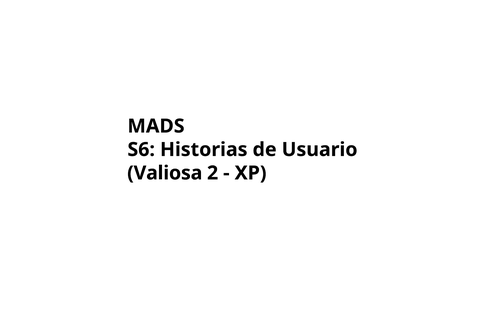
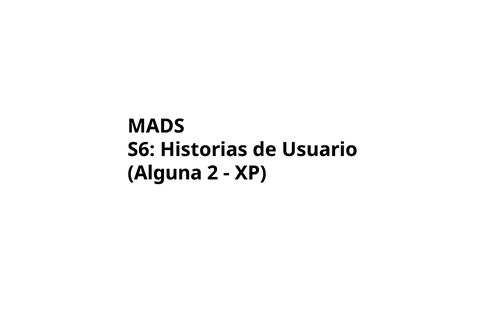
Valiosa: Valiosa -> Alguna (165, 173)
